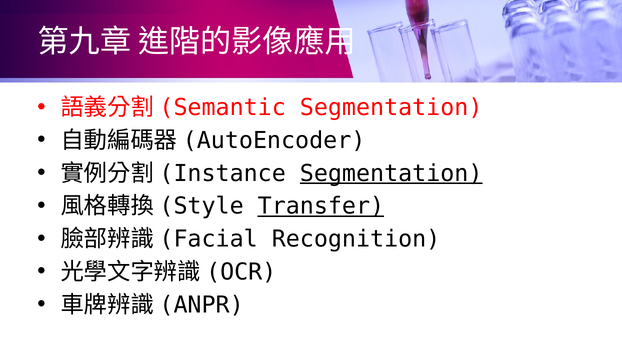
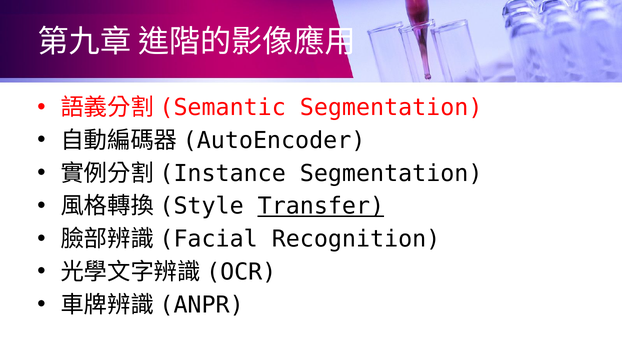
Segmentation underline: present -> none (391, 173)
